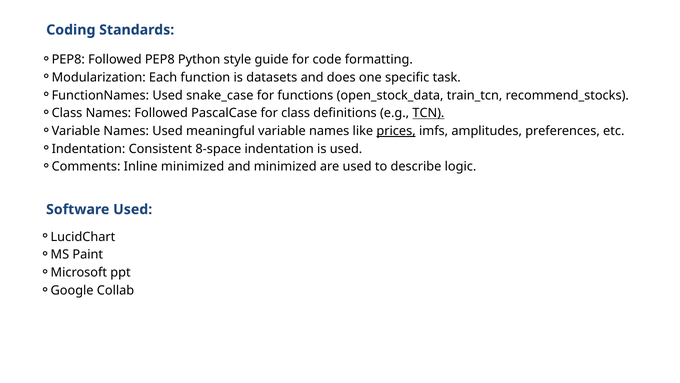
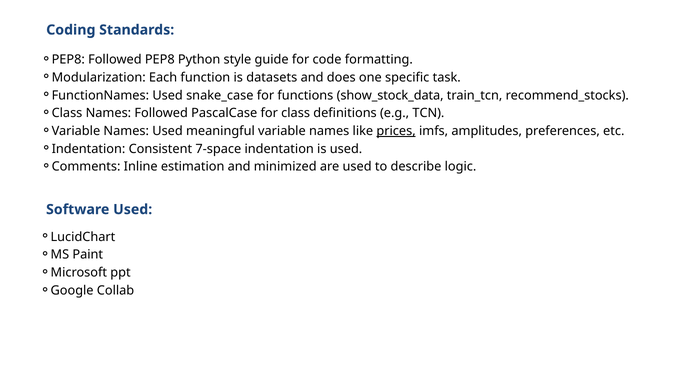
open_stock_data: open_stock_data -> show_stock_data (390, 95)
TCN underline: present -> none (428, 113)
8-space: 8-space -> 7-space (218, 149)
Inline minimized: minimized -> estimation (193, 167)
